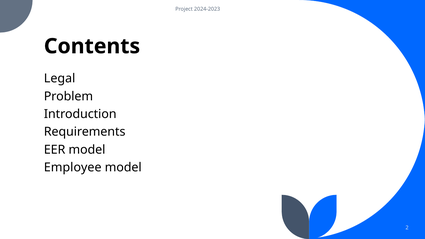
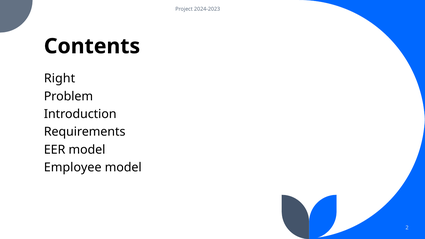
Legal: Legal -> Right (60, 79)
